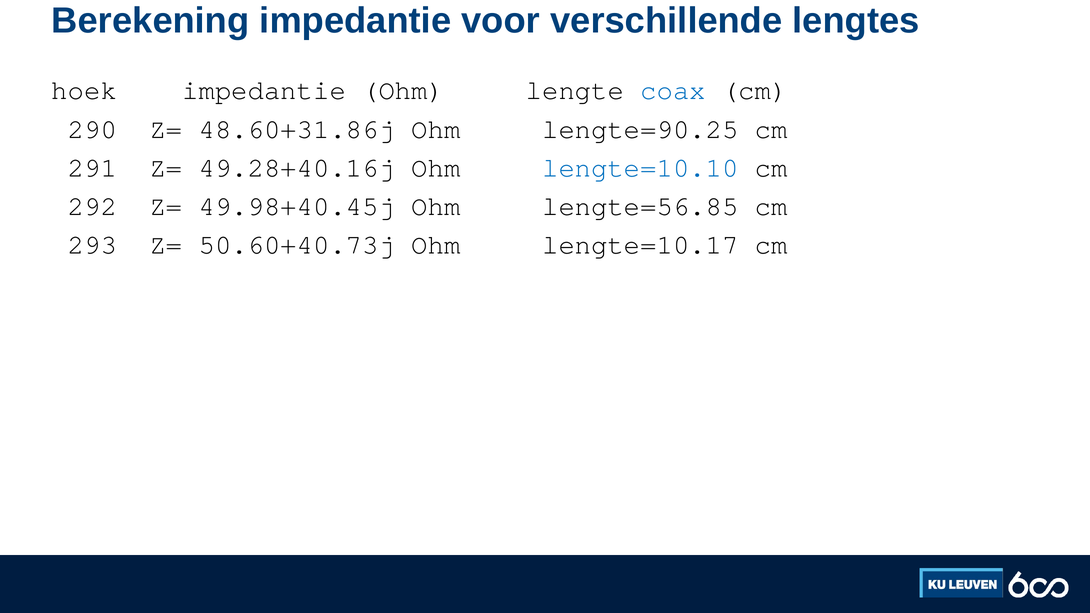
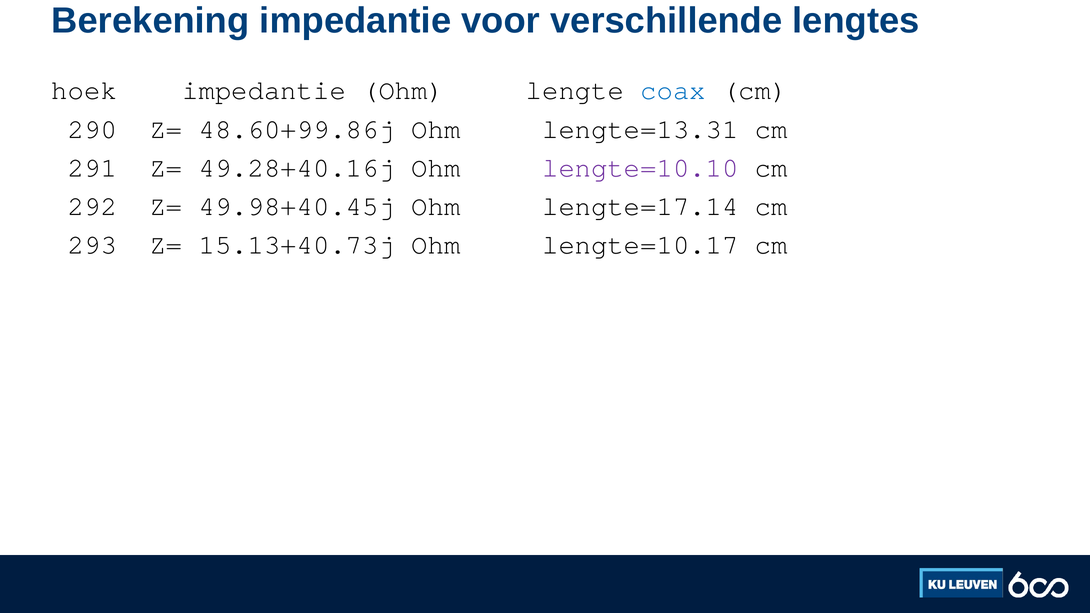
48.60+31.86j: 48.60+31.86j -> 48.60+99.86j (297, 129)
lengte=90.25: lengte=90.25 -> lengte=13.31 (640, 129)
lengte=10.10 colour: blue -> purple (640, 168)
lengte=56.85: lengte=56.85 -> lengte=17.14 (640, 206)
50.60+40.73j: 50.60+40.73j -> 15.13+40.73j (297, 245)
